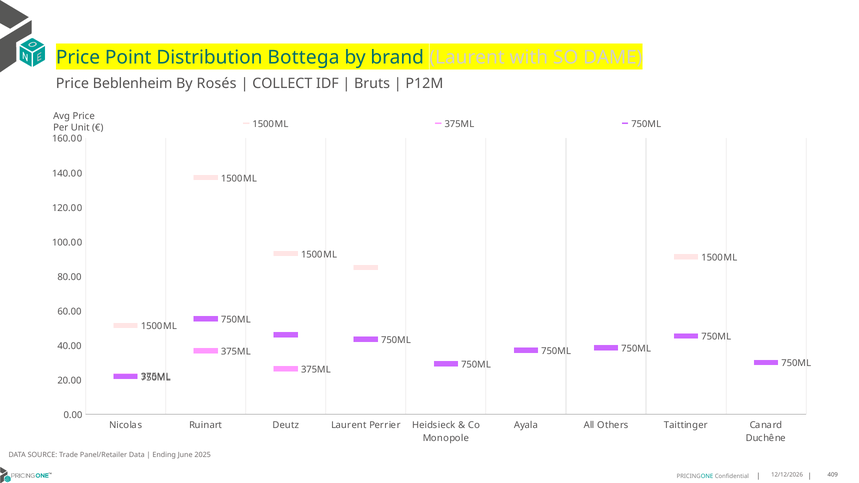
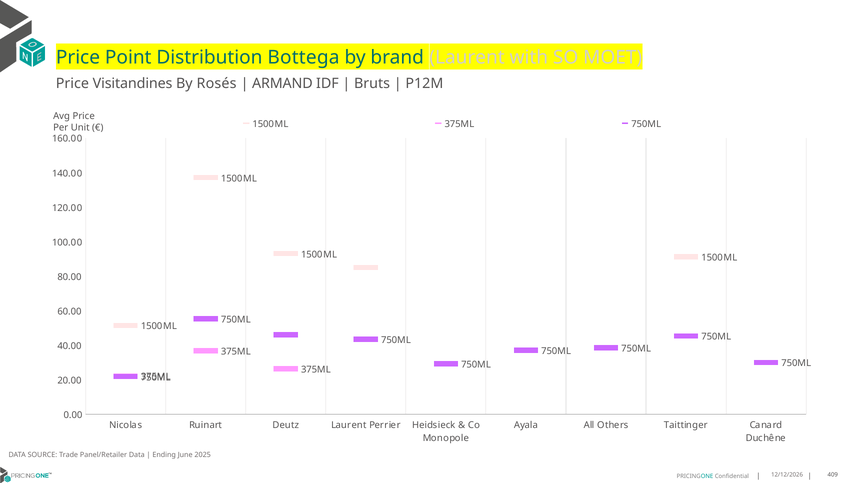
DAME: DAME -> MOET (613, 58)
Beblenheim: Beblenheim -> Visitandines (133, 84)
COLLECT: COLLECT -> ARMAND (282, 84)
